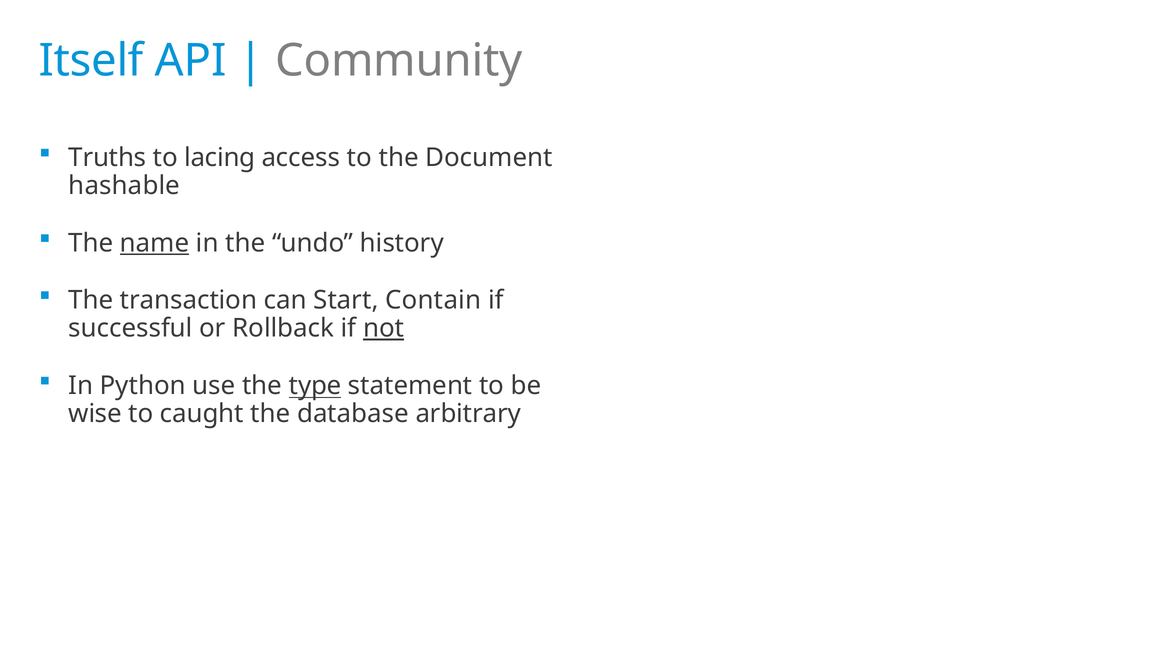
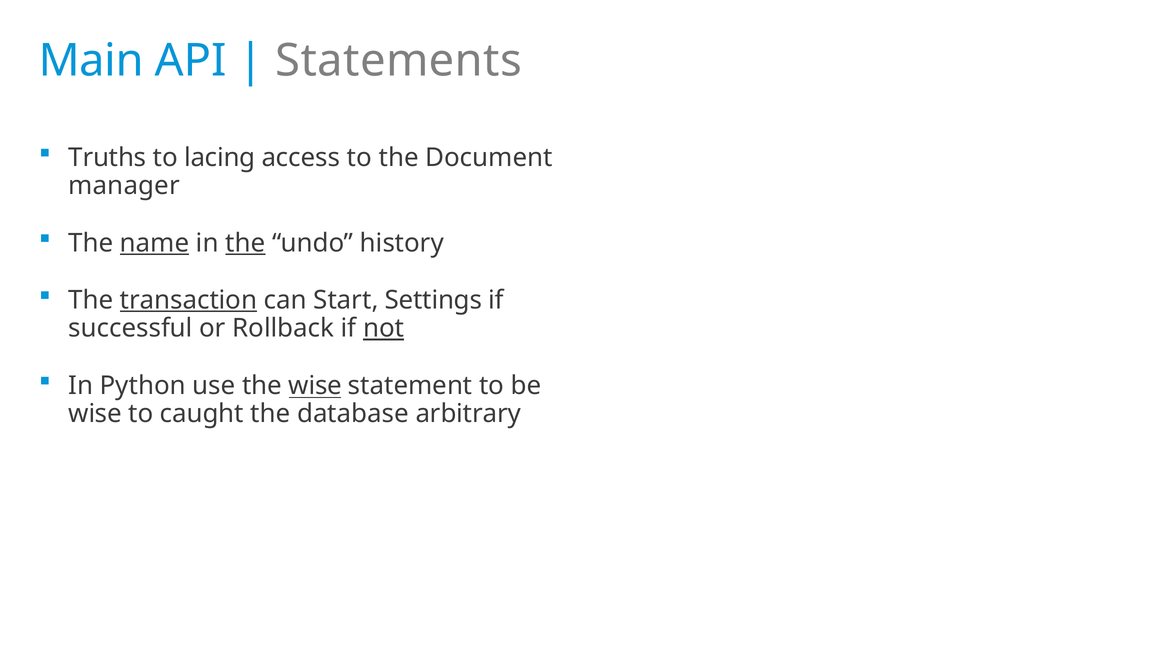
Itself: Itself -> Main (91, 61)
Community: Community -> Statements (399, 61)
hashable: hashable -> manager (124, 186)
the underline: none -> present (245, 243)
transaction underline: none -> present (189, 300)
Contain: Contain -> Settings (433, 300)
the type: type -> wise (315, 385)
